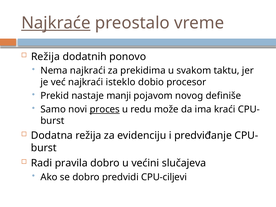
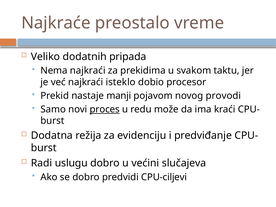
Najkraće underline: present -> none (56, 23)
Režija: Režija -> Veliko (45, 57)
ponovo: ponovo -> pripada (128, 57)
definiše: definiše -> provodi (223, 96)
pravila: pravila -> uslugu (71, 163)
